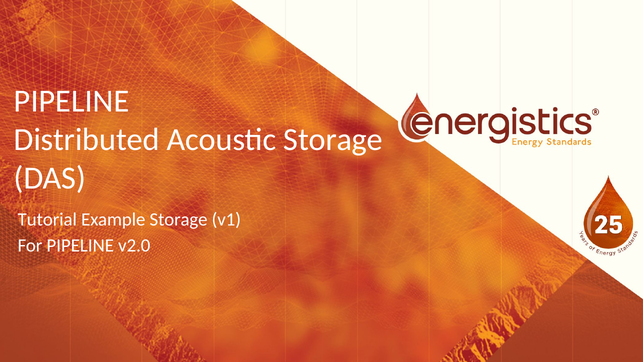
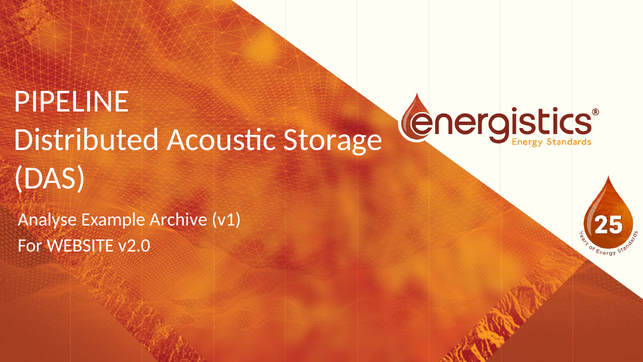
Tutorial: Tutorial -> Analyse (47, 219)
Example Storage: Storage -> Archive (178, 219)
For PIPELINE: PIPELINE -> WEBSITE (80, 245)
